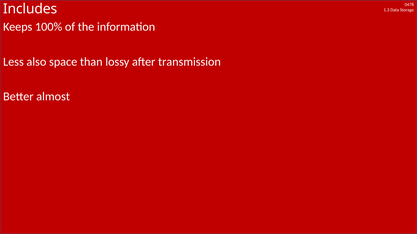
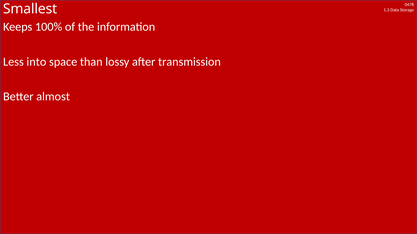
Includes: Includes -> Smallest (30, 9)
also: also -> into (36, 62)
